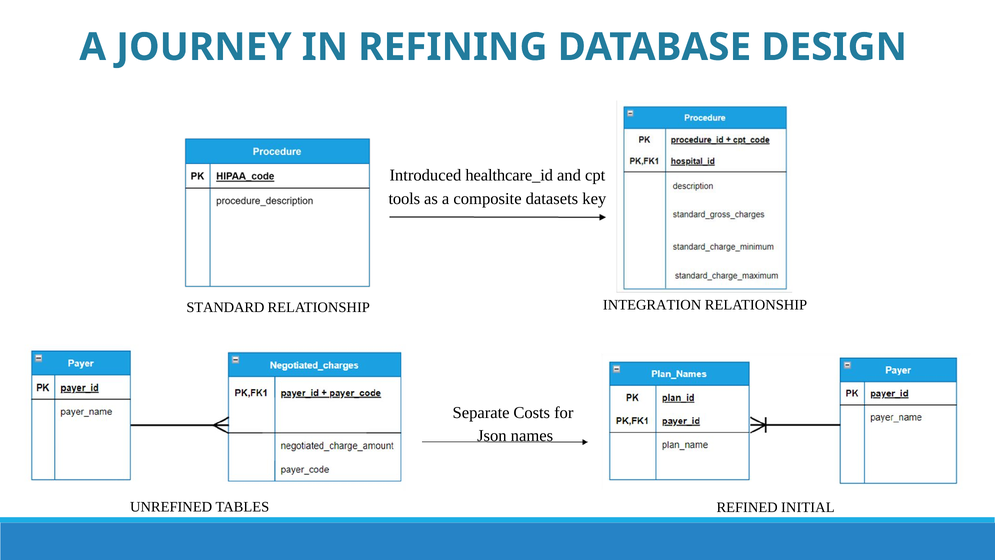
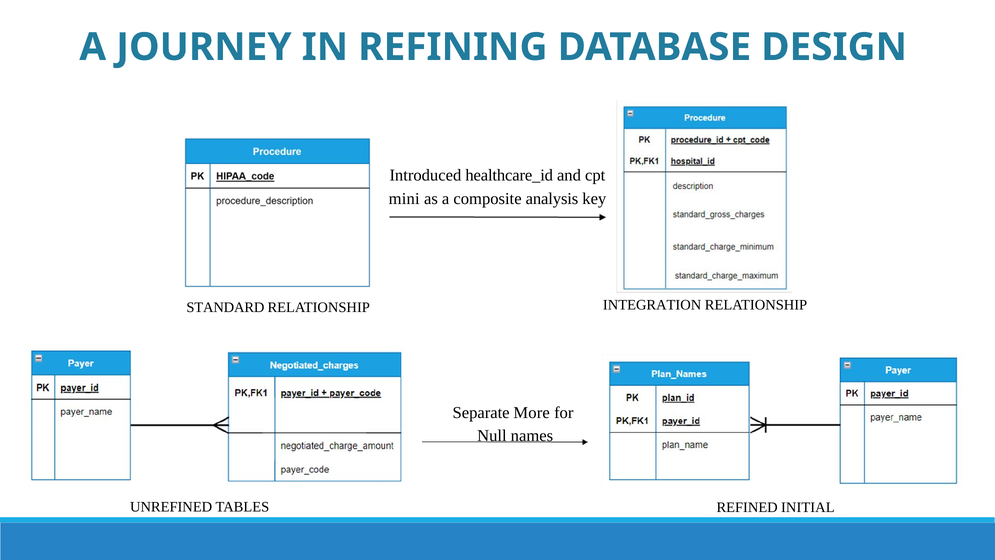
tools: tools -> mini (404, 199)
datasets: datasets -> analysis (552, 199)
Costs: Costs -> More (532, 412)
Json: Json -> Null (492, 436)
